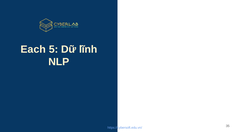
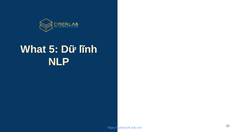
Each: Each -> What (33, 49)
